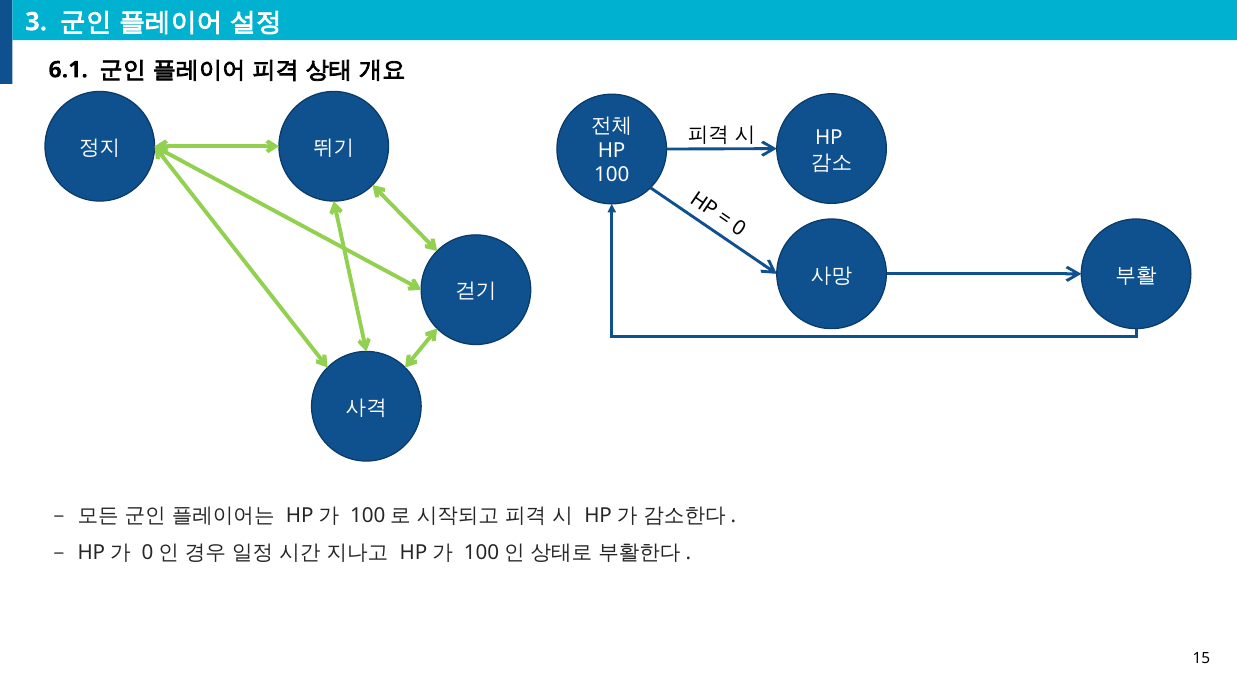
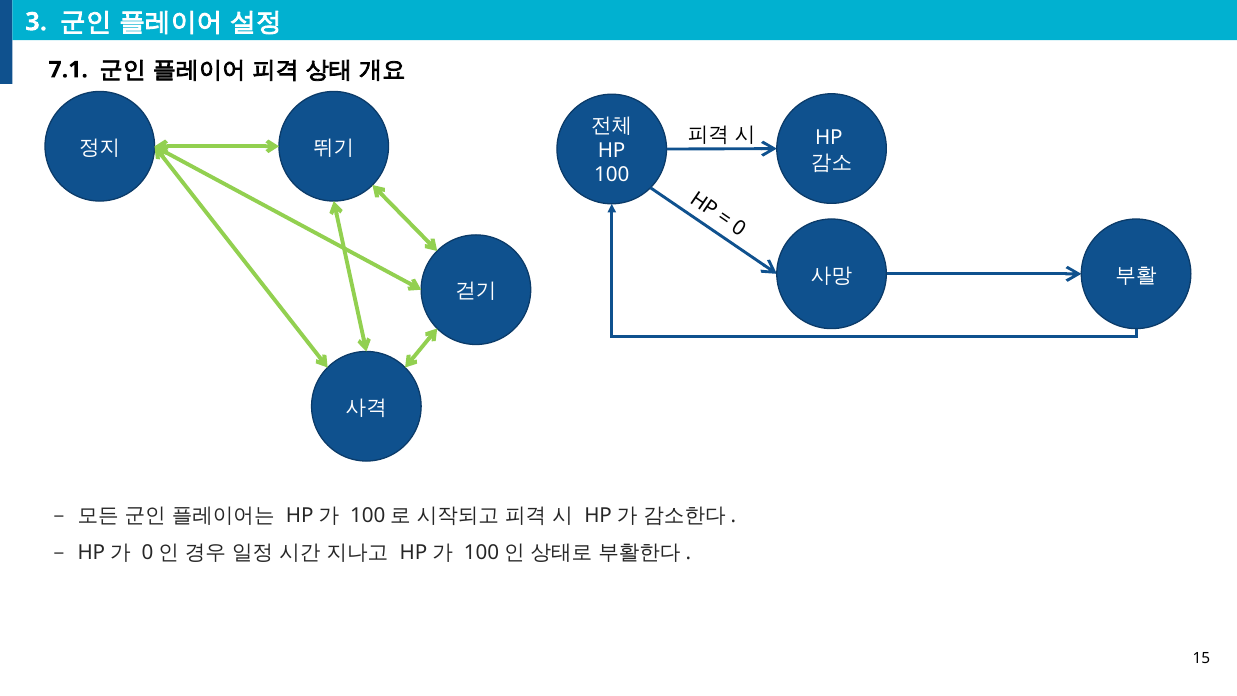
6.1: 6.1 -> 7.1 (68, 70)
